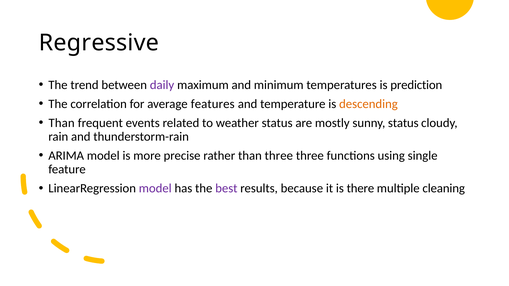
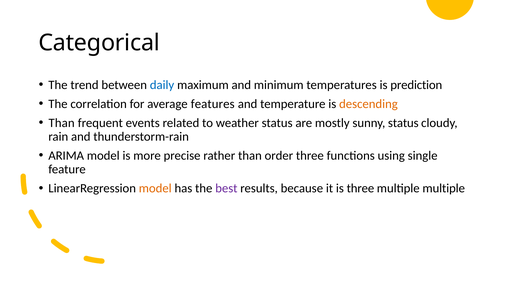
Regressive: Regressive -> Categorical (99, 43)
daily colour: purple -> blue (162, 85)
than three: three -> order (279, 156)
model colour: purple -> orange (155, 189)
is there: there -> three (360, 189)
multiple cleaning: cleaning -> multiple (444, 189)
